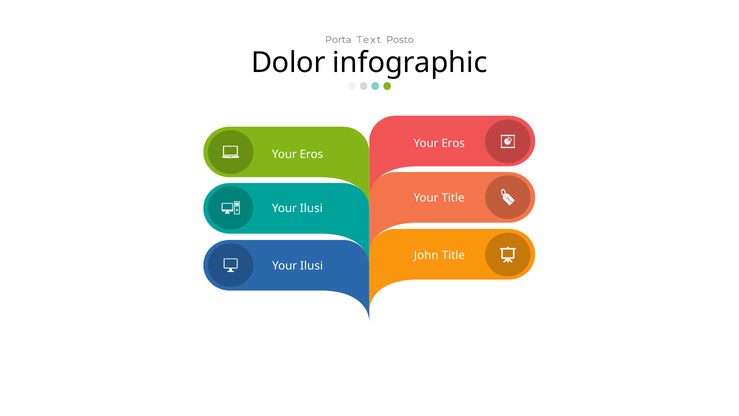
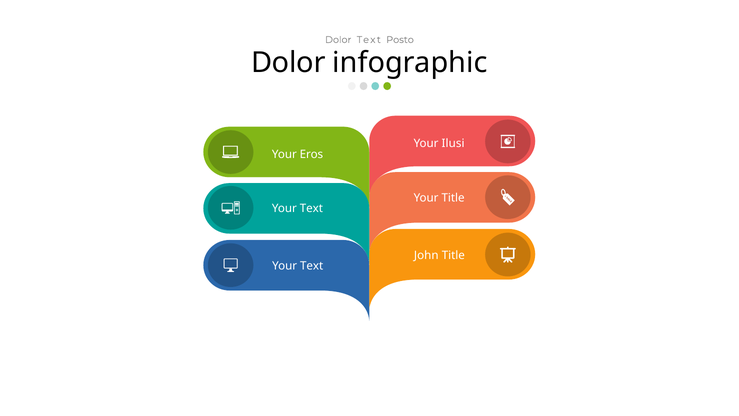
Porta: Porta -> Dolor (338, 40)
Eros: Eros -> Ilusi (453, 144)
Ilusi: Ilusi -> Text (311, 209)
Ilusi: Ilusi -> Text (312, 266)
